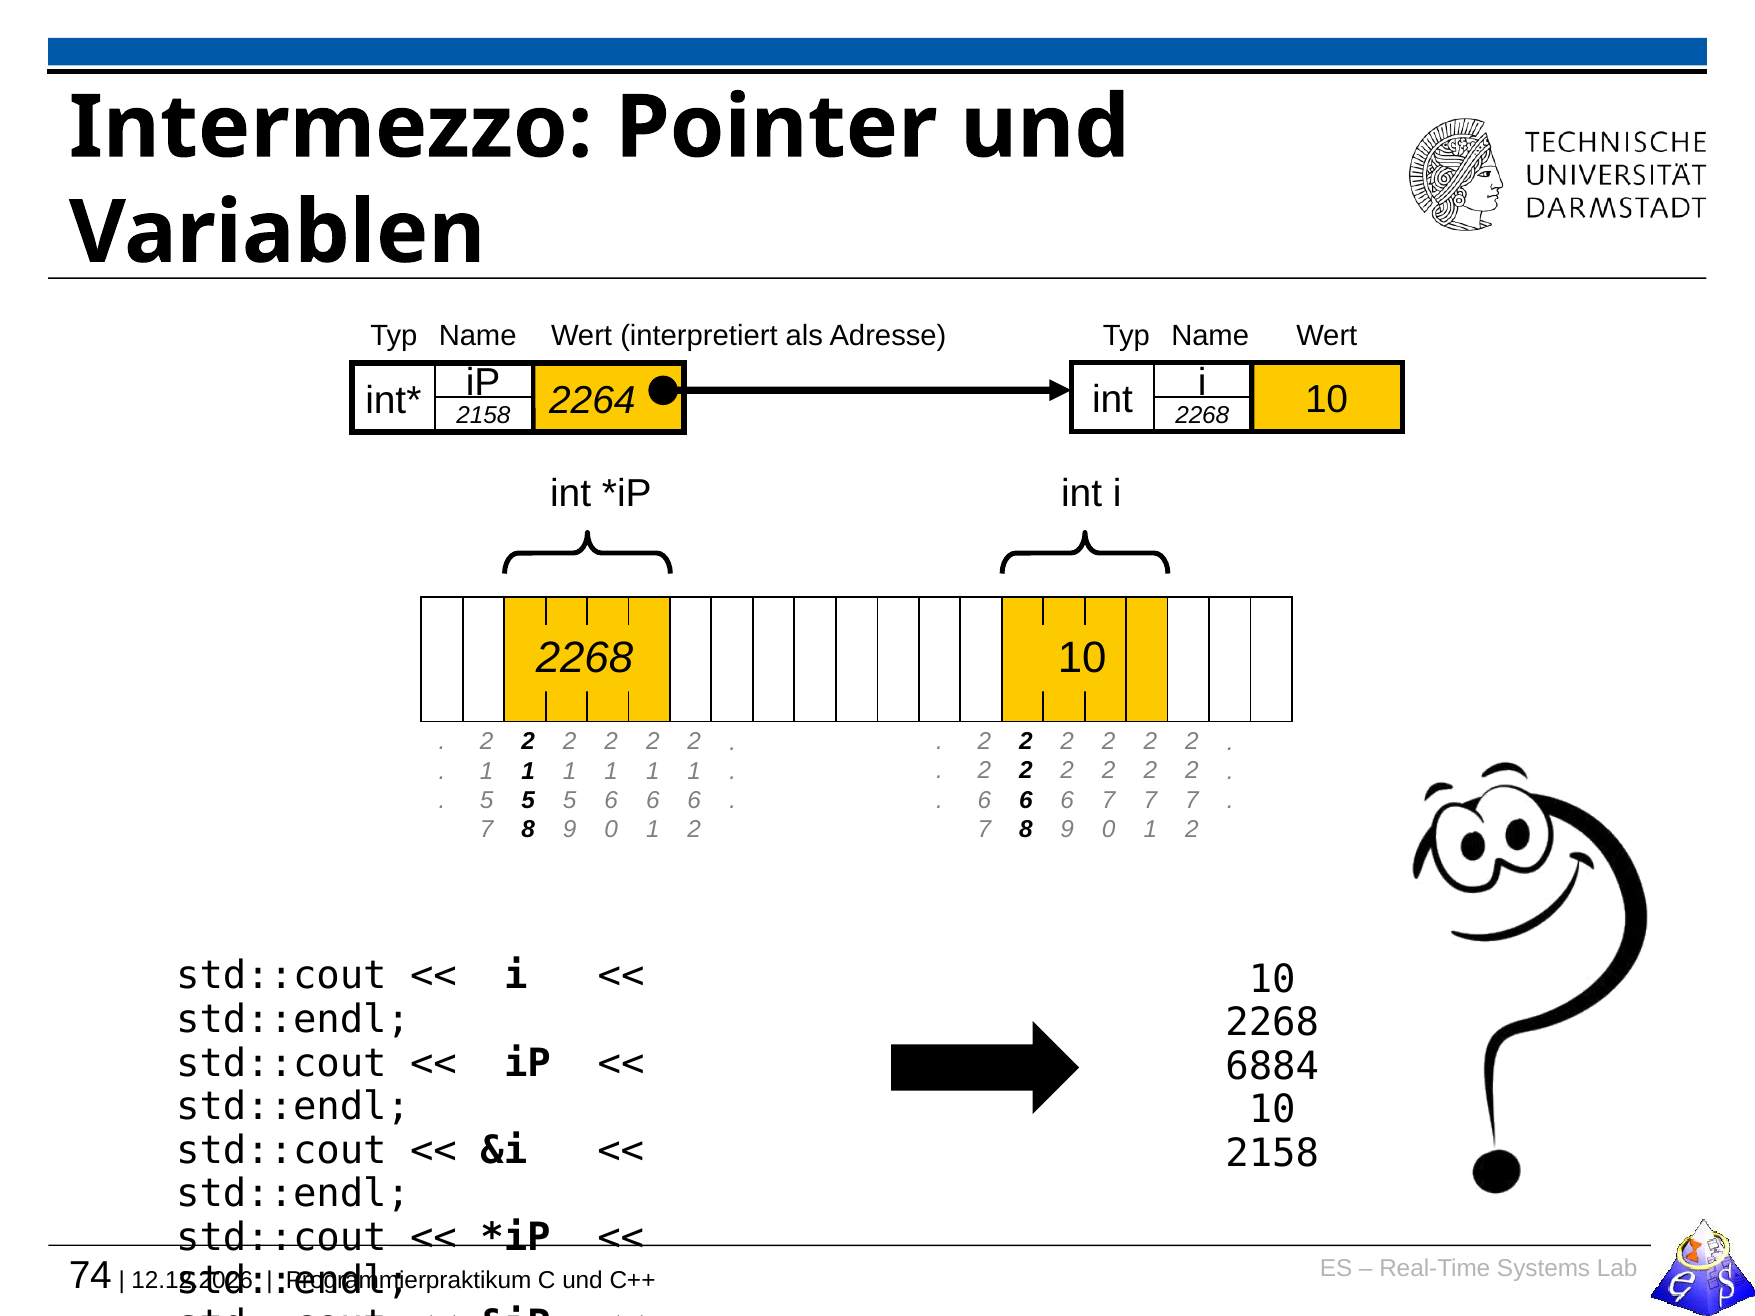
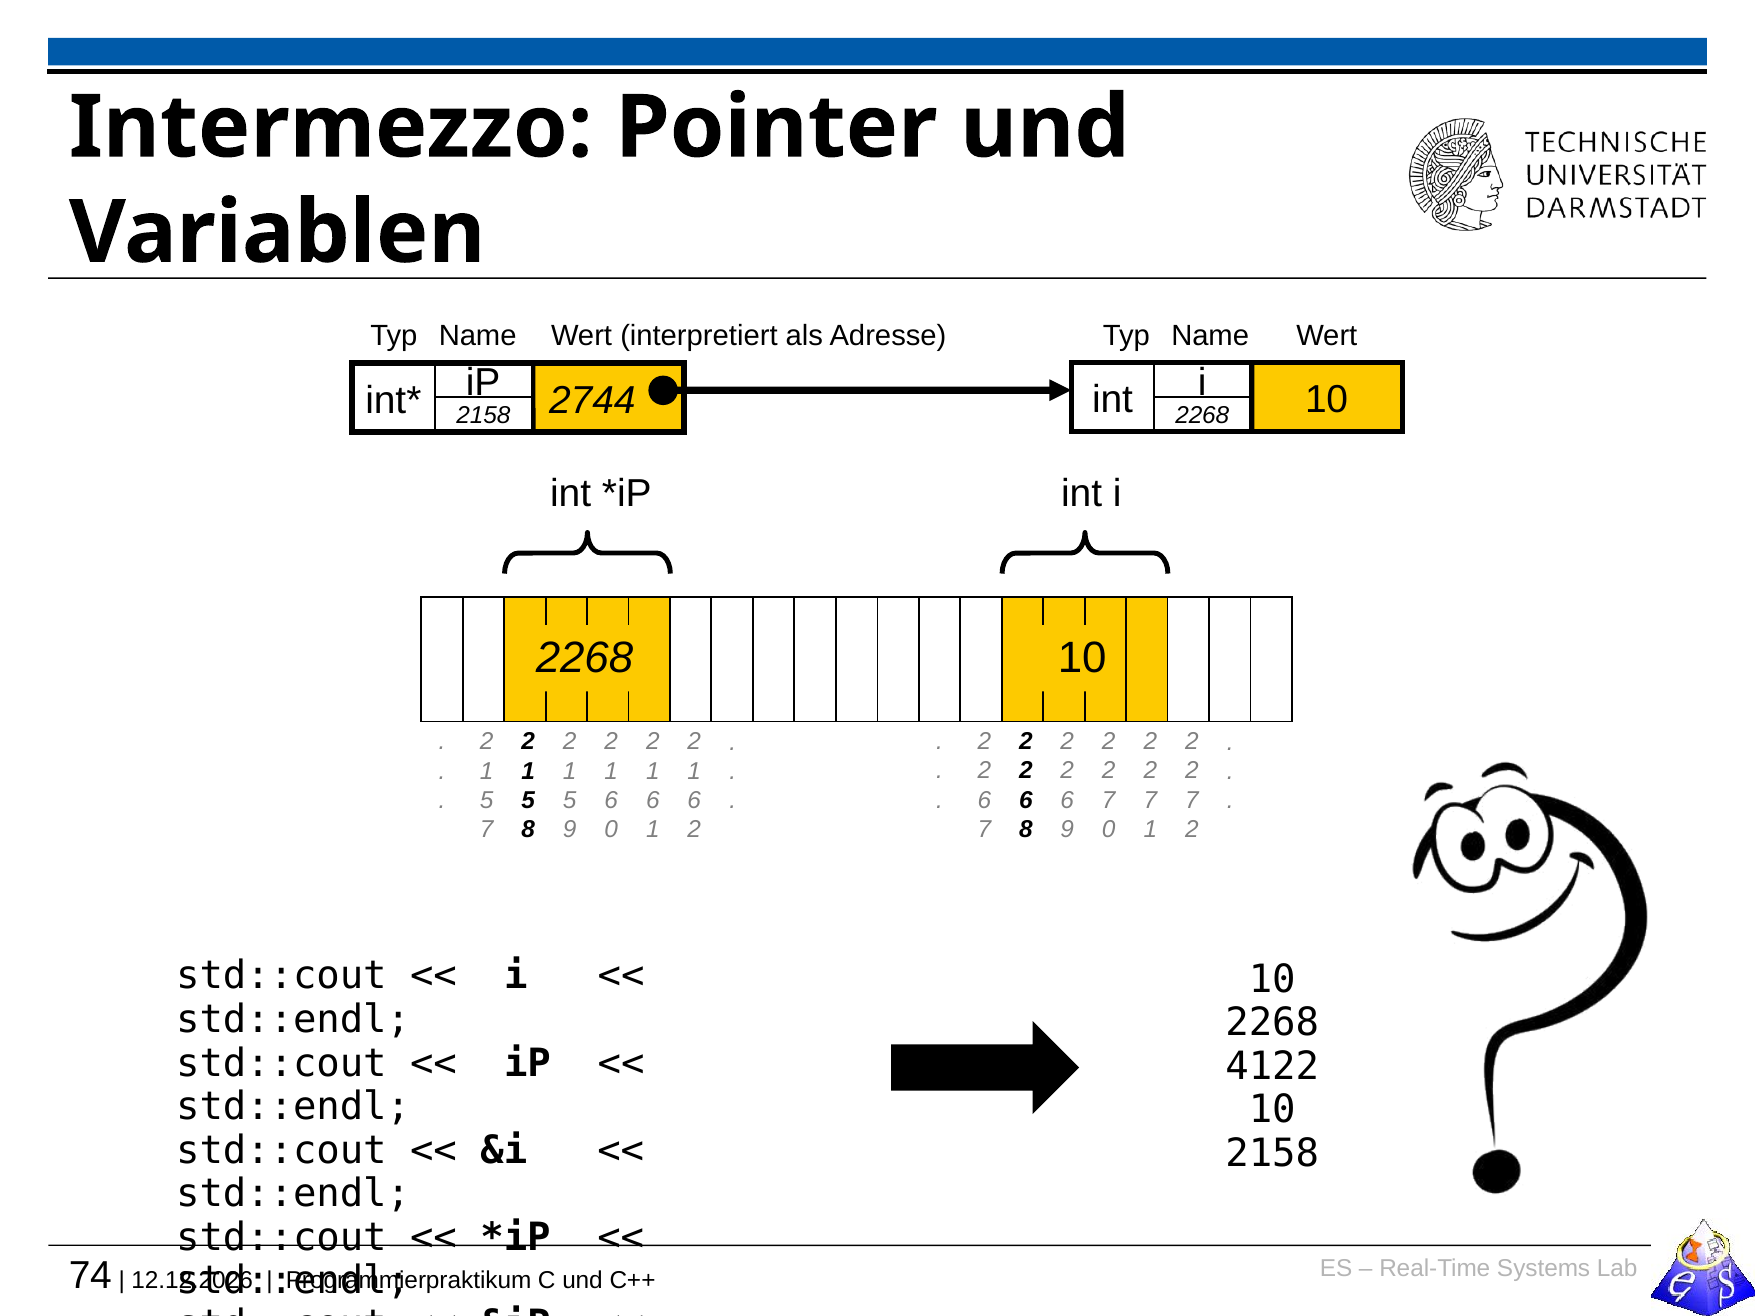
2264: 2264 -> 2744 (592, 400)
6884: 6884 -> 4122 (1272, 1067)
